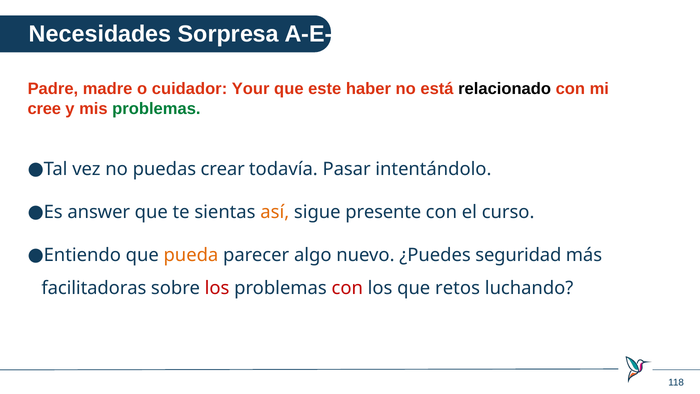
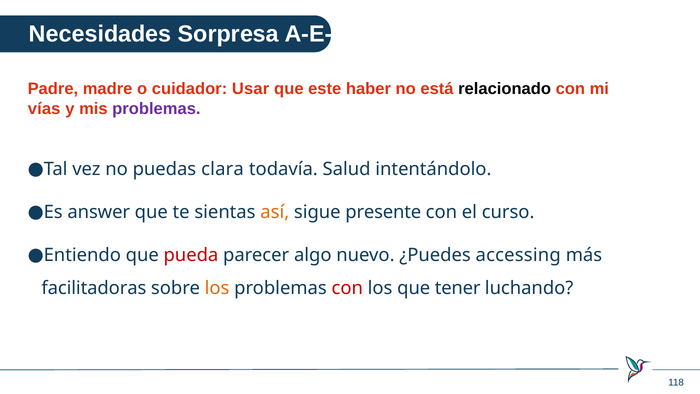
Your: Your -> Usar (251, 89)
cree: cree -> vías (44, 109)
problemas colour: green -> purple (156, 109)
crear: crear -> clara (222, 169)
Pasar: Pasar -> Salud (347, 169)
pueda colour: orange -> red (191, 255)
seguridad: seguridad -> accessing (518, 255)
los colour: red -> orange (217, 288)
retos: retos -> tener (458, 288)
